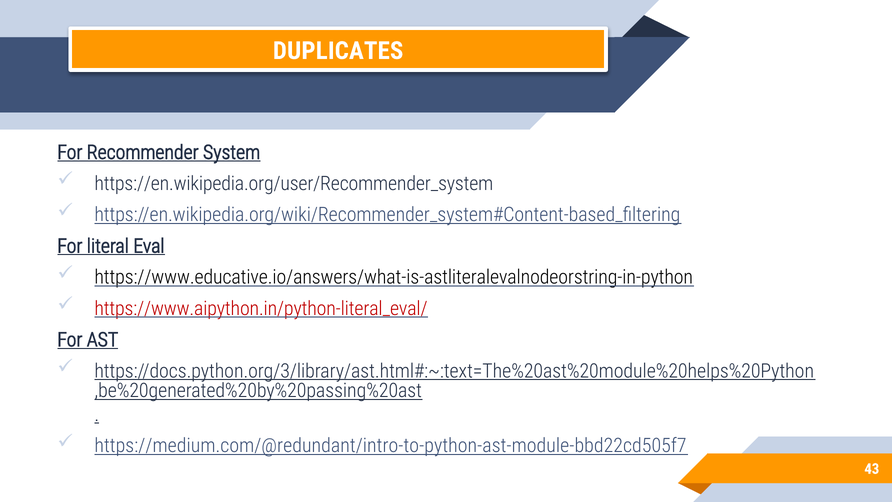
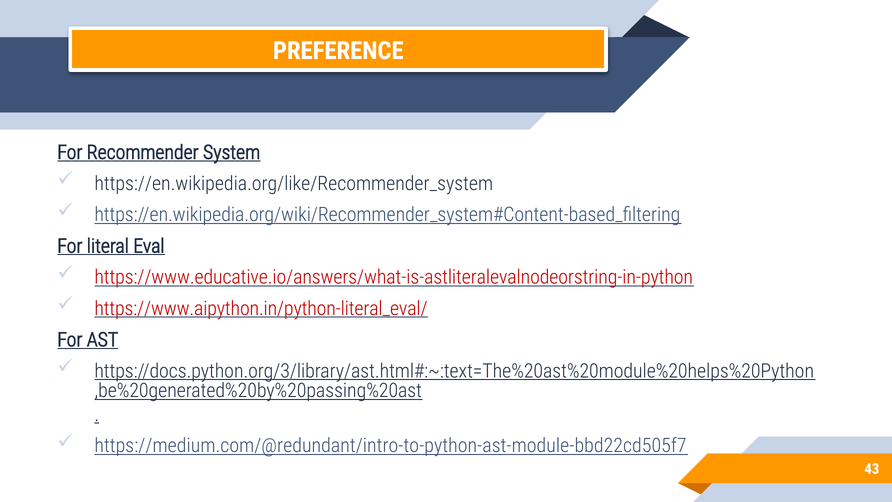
DUPLICATES: DUPLICATES -> PREFERENCE (338, 51)
https://en.wikipedia.org/user/Recommender_system: https://en.wikipedia.org/user/Recommender_system -> https://en.wikipedia.org/like/Recommender_system (294, 184)
https://www.educative.io/answers/what-is-astliteralevalnodeorstring-in-python colour: black -> red (394, 277)
